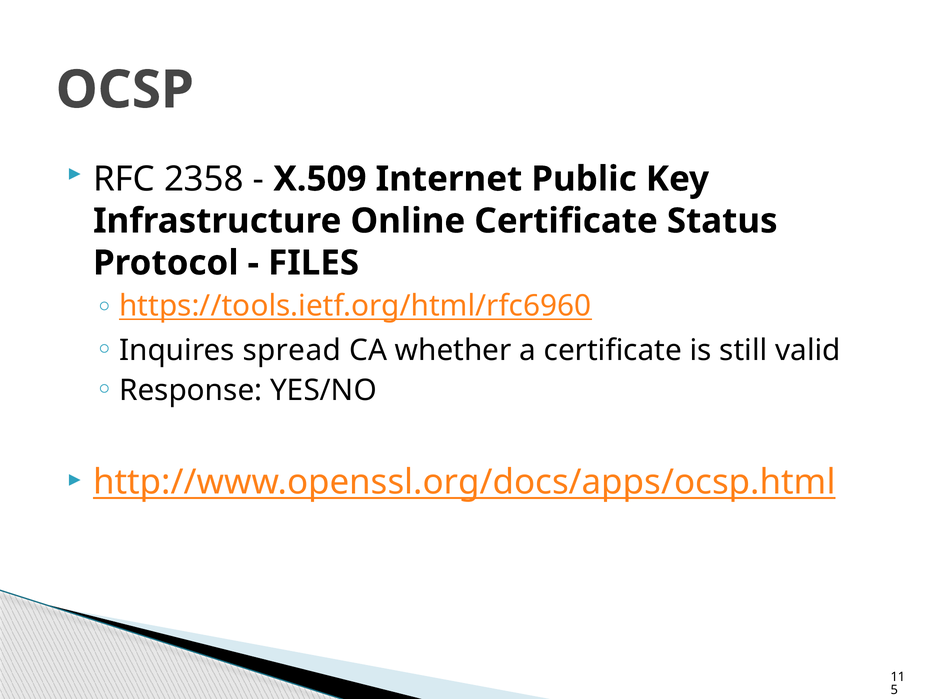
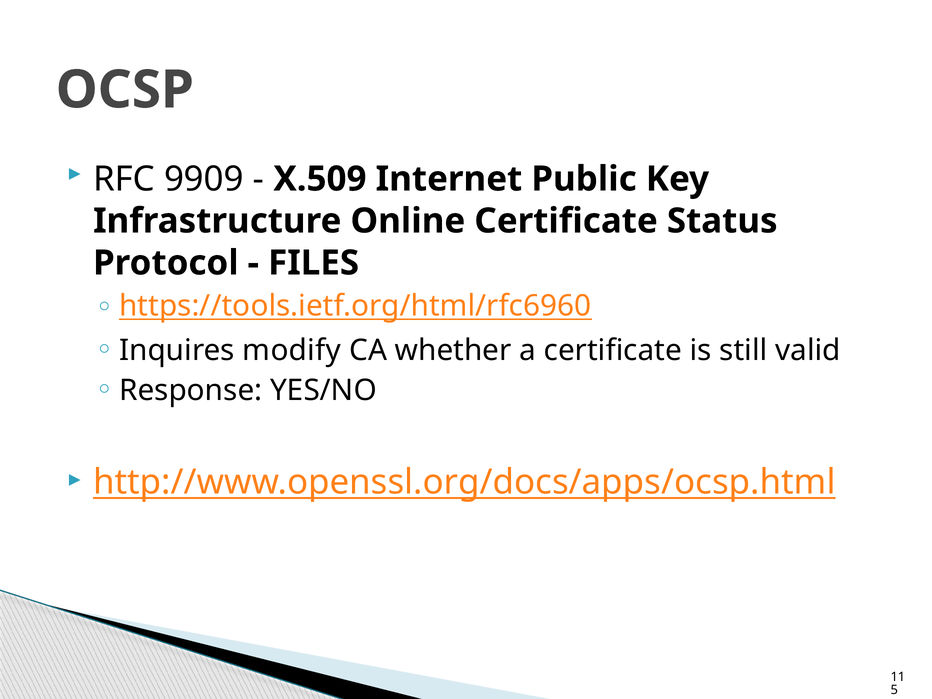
2358: 2358 -> 9909 (204, 179)
spread: spread -> modify (292, 350)
